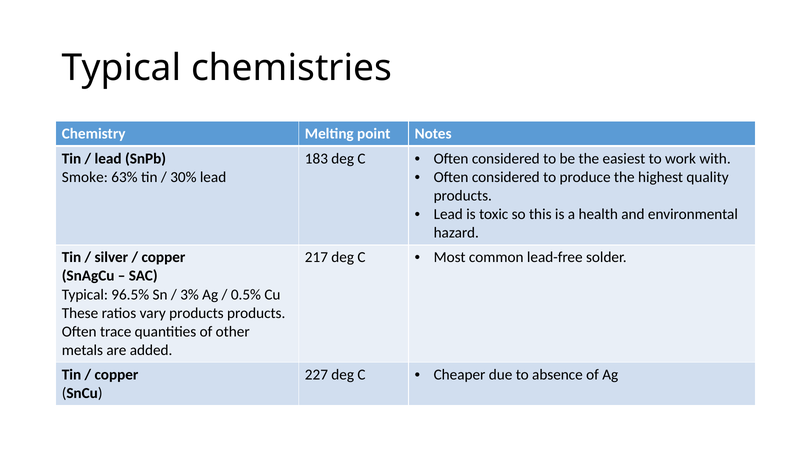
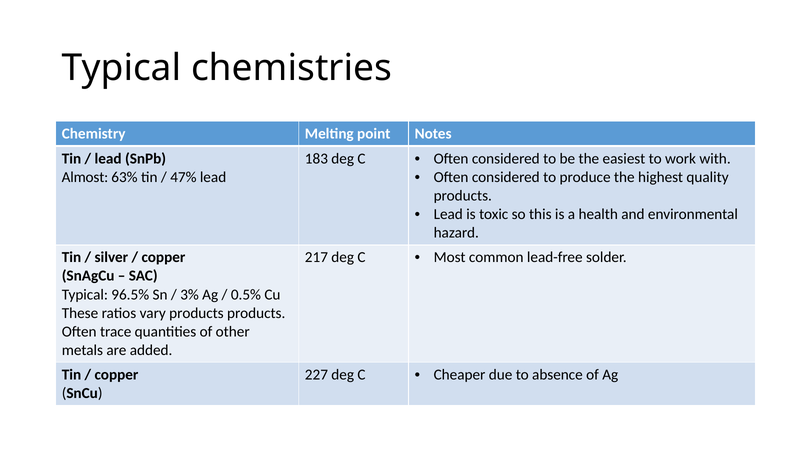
Smoke: Smoke -> Almost (85, 177)
30%: 30% -> 47% (183, 177)
